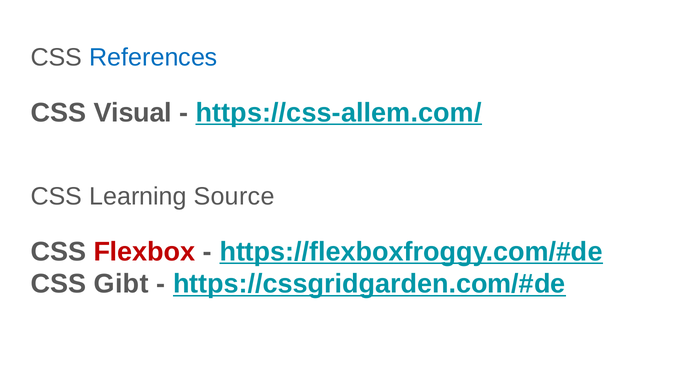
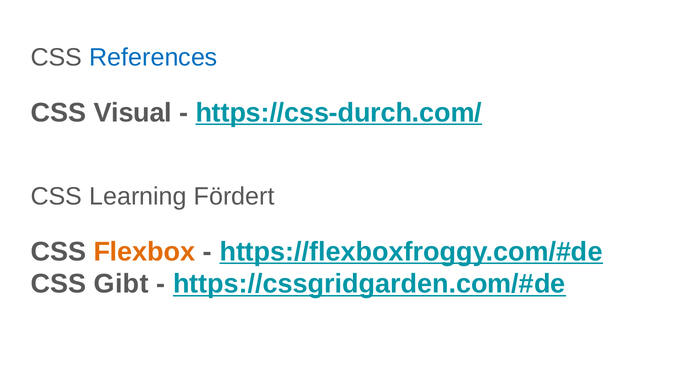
https://css-allem.com/: https://css-allem.com/ -> https://css-durch.com/ (339, 113)
Source: Source -> Fördert (234, 197)
Flexbox colour: red -> orange (144, 252)
